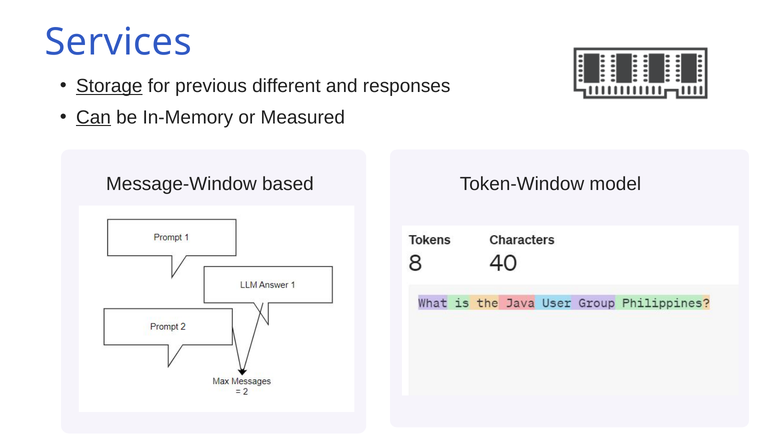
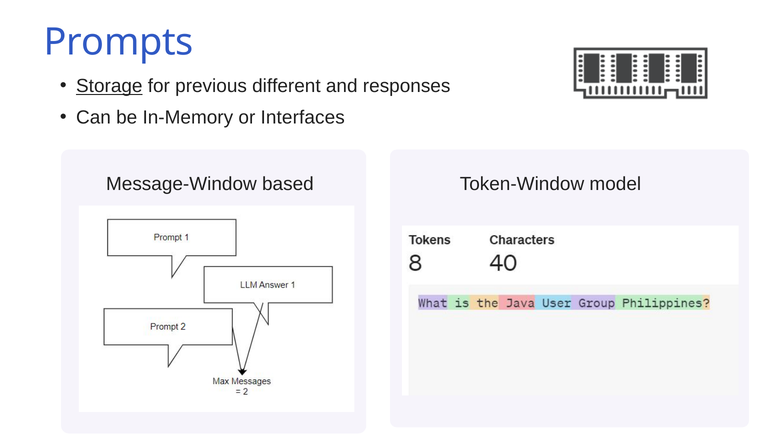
Services: Services -> Prompts (119, 42)
Can underline: present -> none (93, 117)
Measured: Measured -> Interfaces (303, 117)
